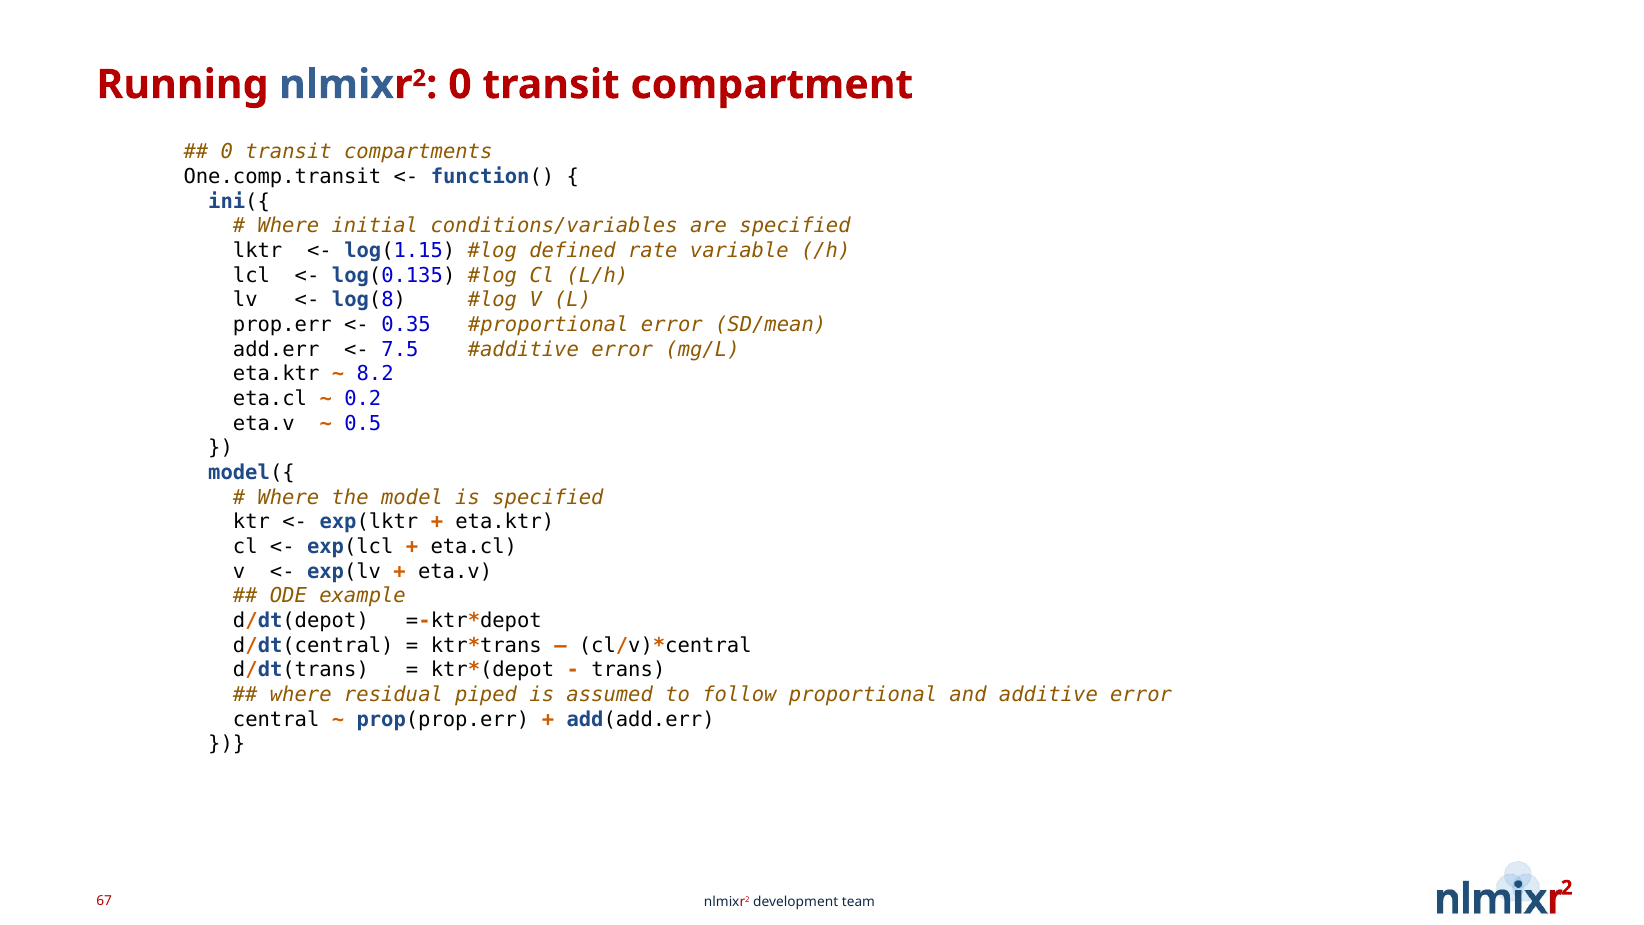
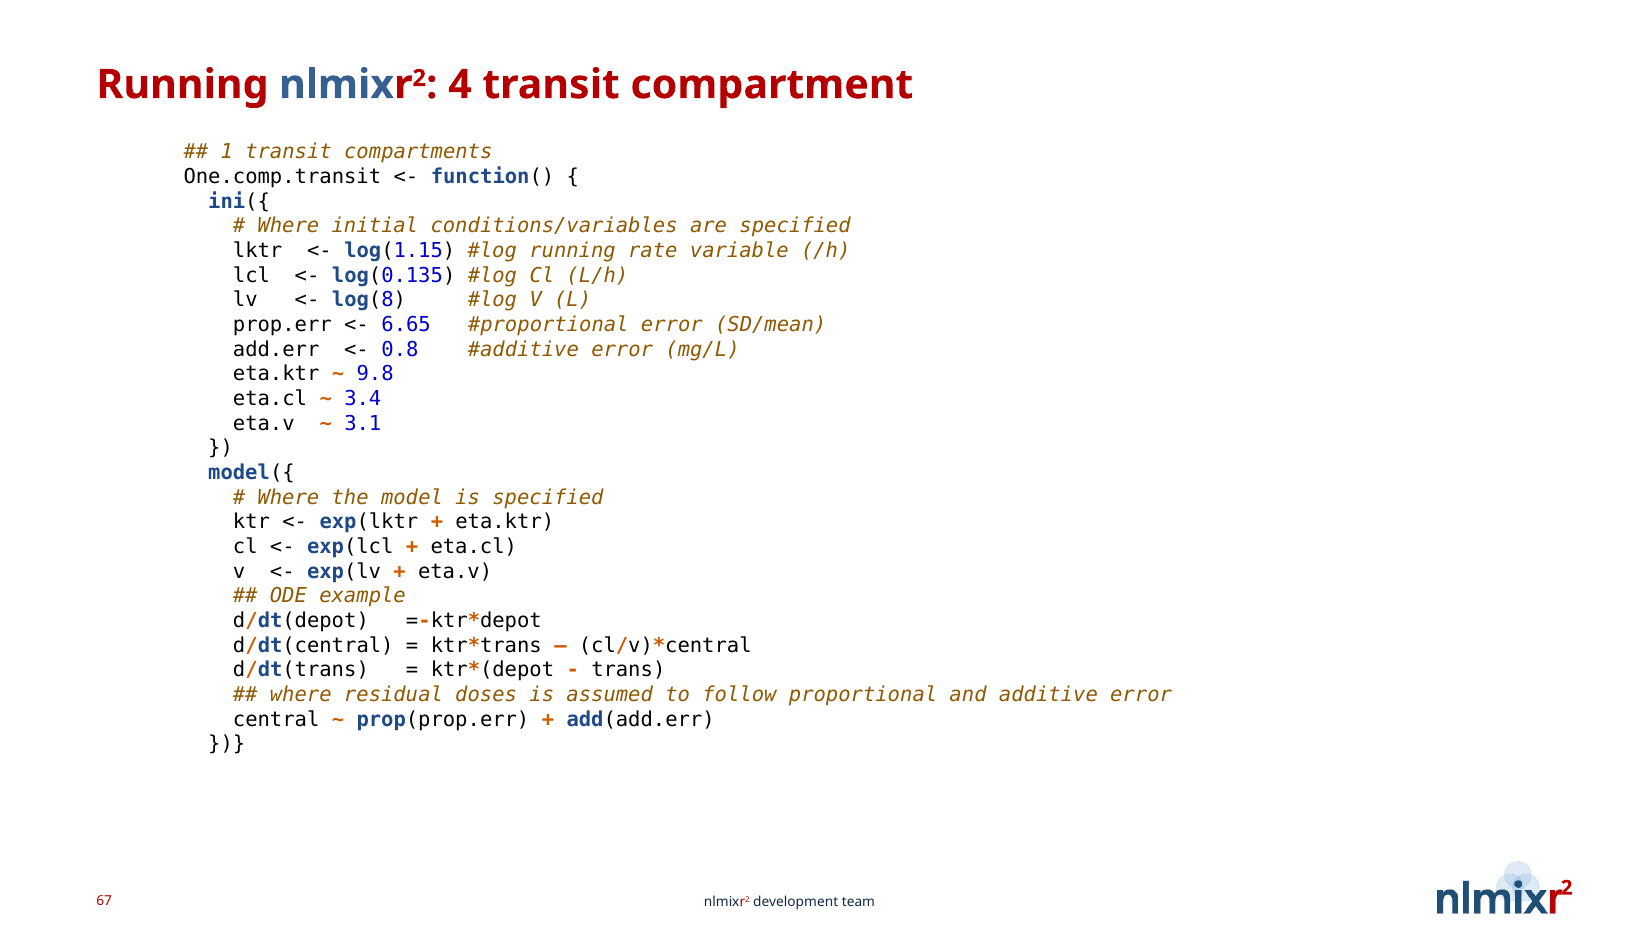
0: 0 -> 4 (460, 85)
0: 0 -> 1 (227, 152)
defined: defined -> running (573, 251)
0.35: 0.35 -> 6.65 (406, 325)
7.5: 7.5 -> 0.8 (400, 349)
8.2: 8.2 -> 9.8 (375, 374)
0.2: 0.2 -> 3.4 (363, 399)
0.5: 0.5 -> 3.1 (363, 423)
piped: piped -> doses (486, 695)
